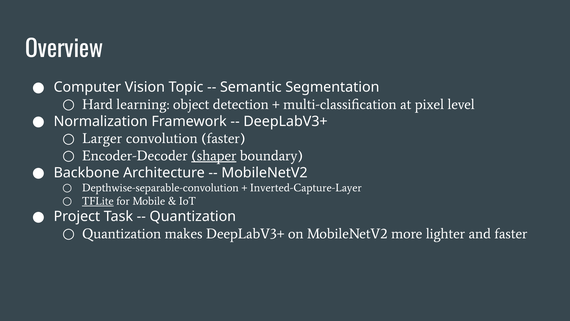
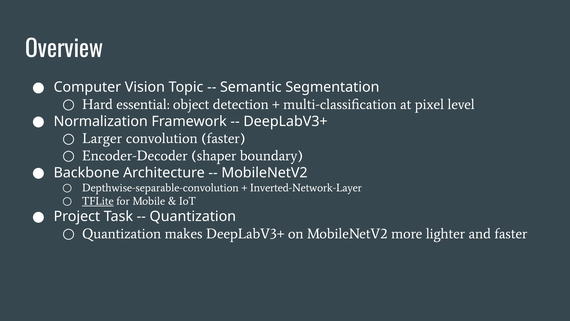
learning: learning -> essential (143, 104)
shaper underline: present -> none (214, 155)
Inverted-Capture-Layer: Inverted-Capture-Layer -> Inverted-Network-Layer (306, 188)
